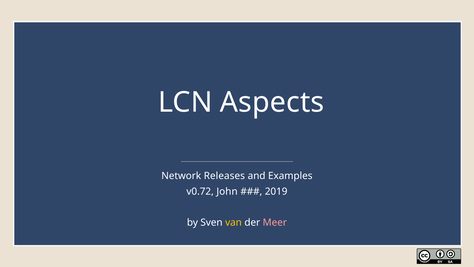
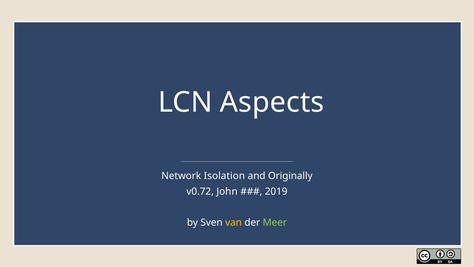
Releases: Releases -> Isolation (224, 176)
Examples: Examples -> Originally (290, 176)
Meer colour: pink -> light green (275, 222)
